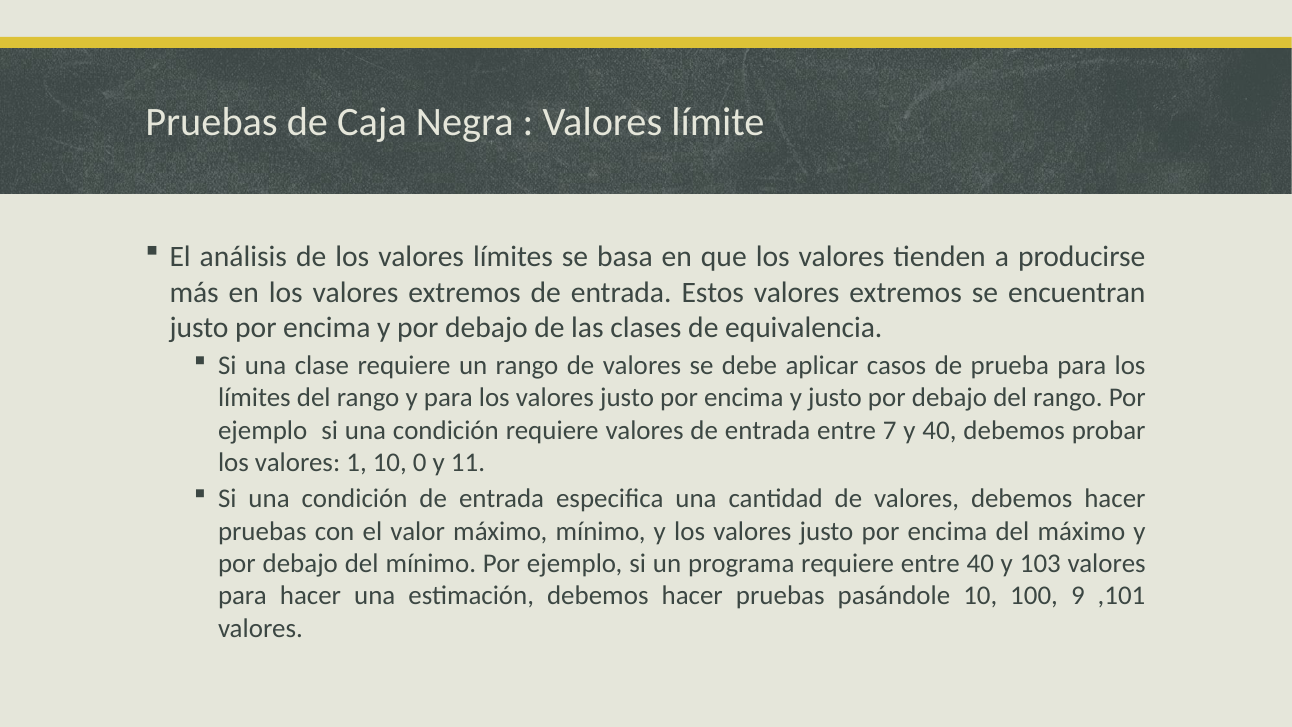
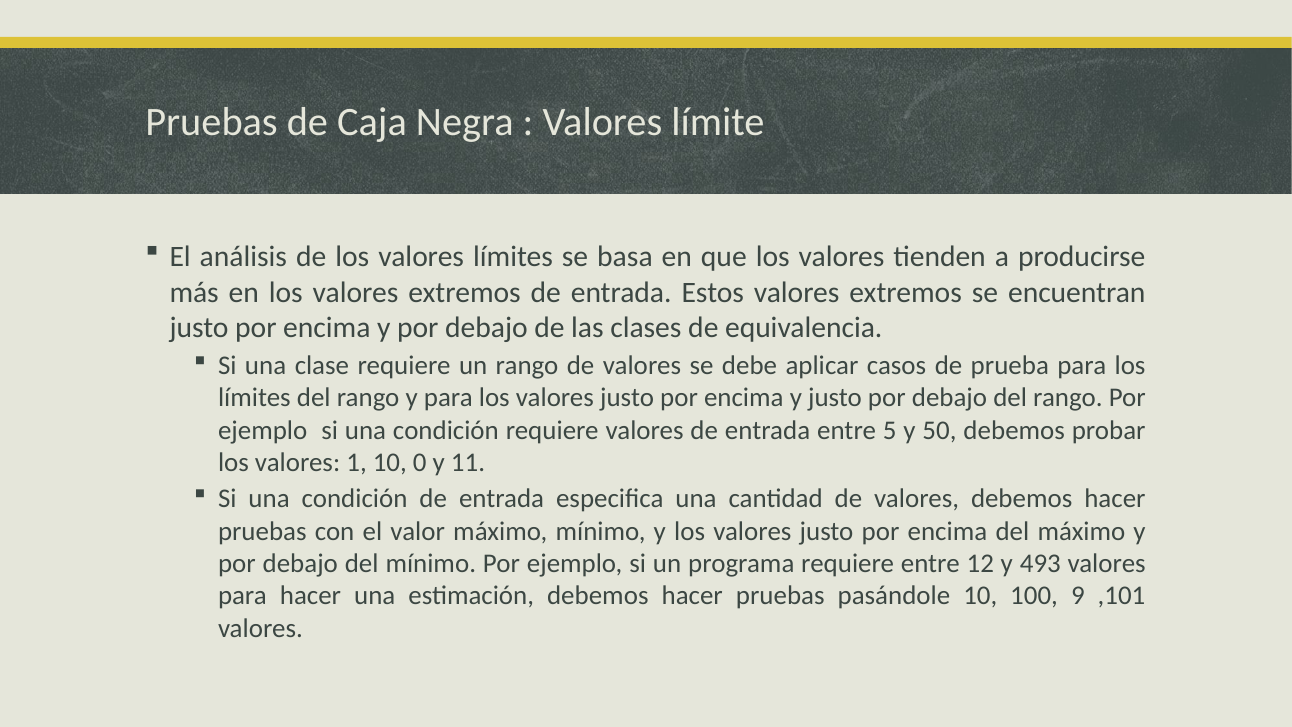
7: 7 -> 5 (890, 430)
y 40: 40 -> 50 (940, 430)
entre 40: 40 -> 12 (980, 564)
103: 103 -> 493 (1040, 564)
